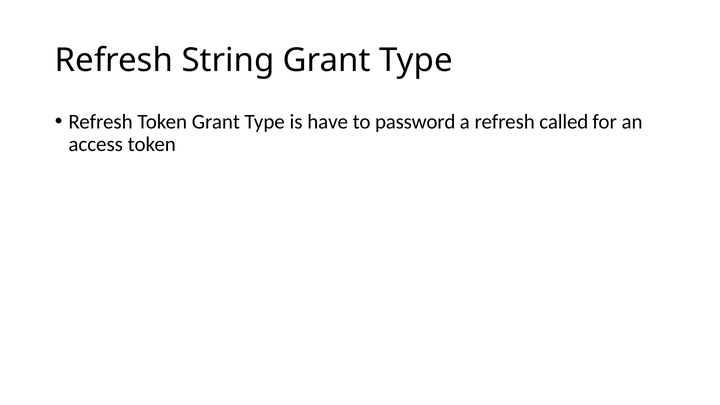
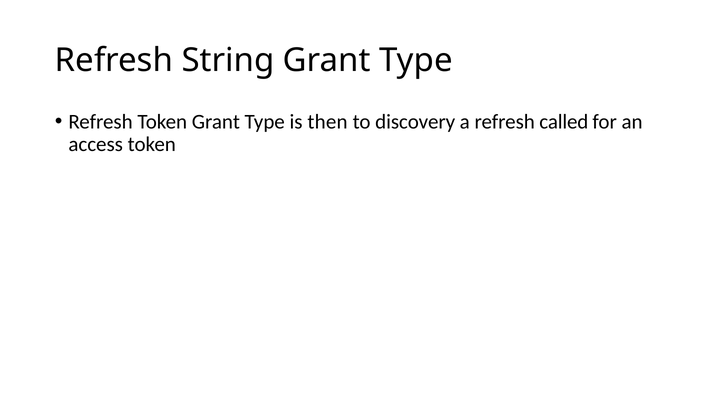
have: have -> then (328, 122)
password: password -> discovery (415, 122)
